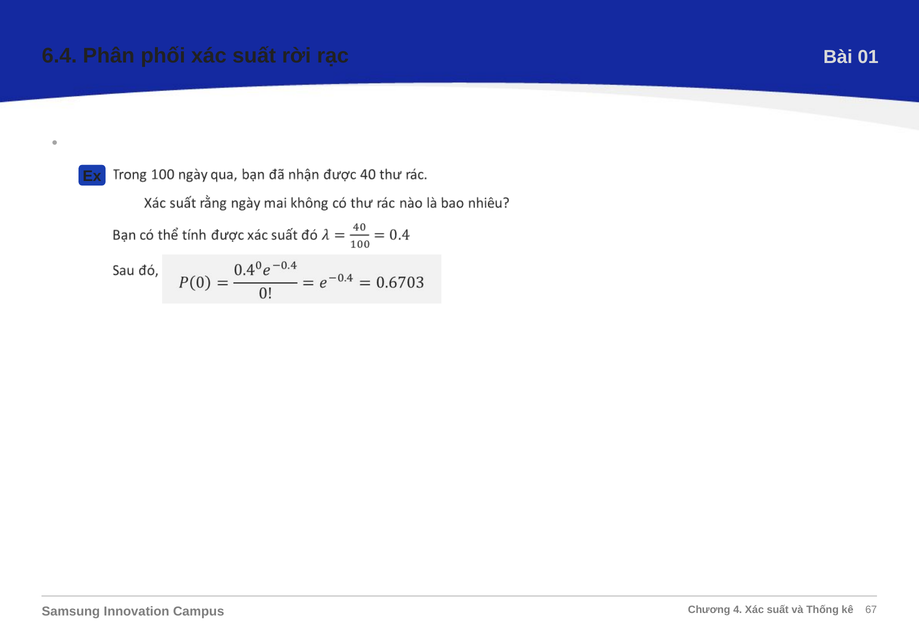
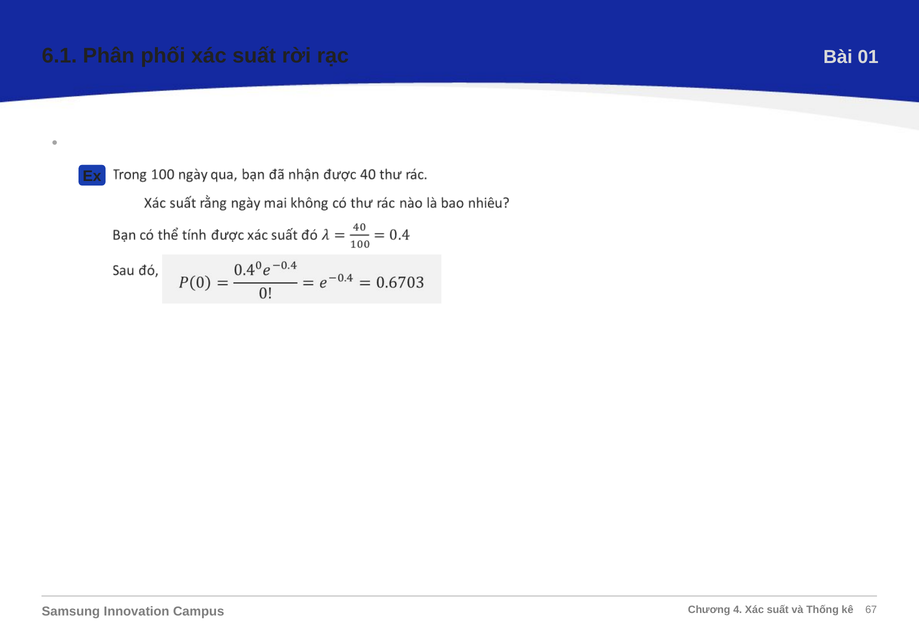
6.4: 6.4 -> 6.1 (59, 56)
